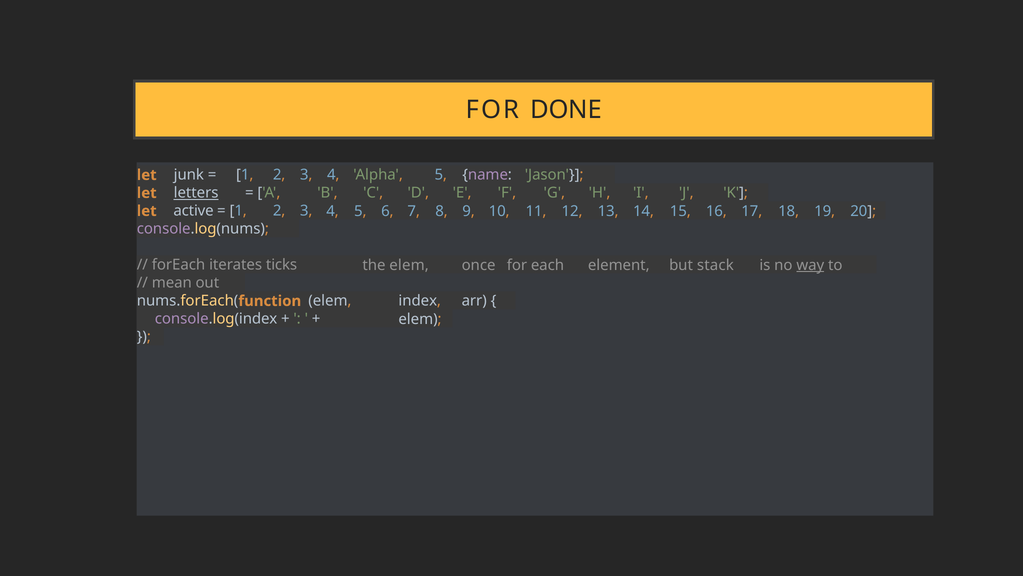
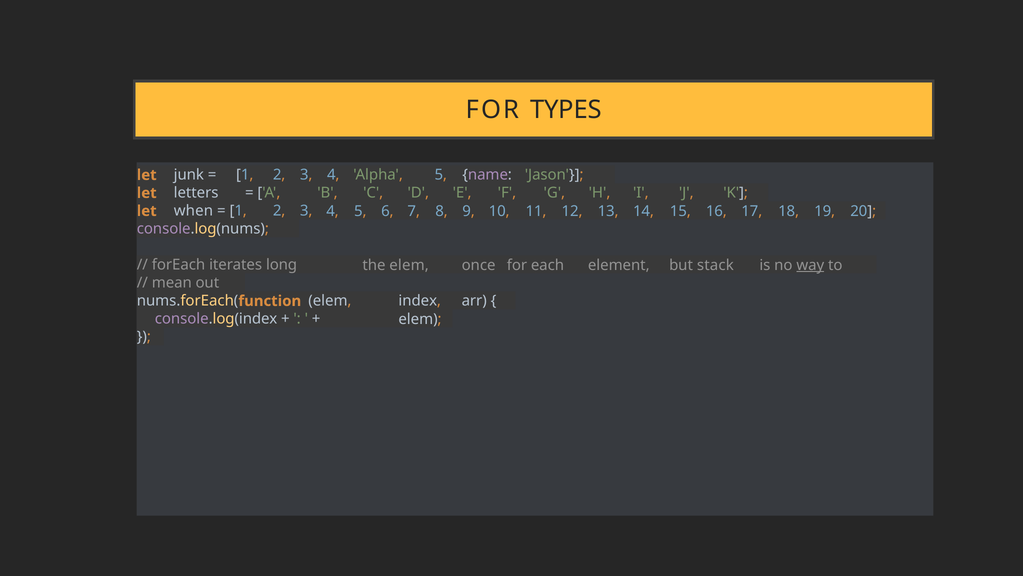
DONE: DONE -> TYPES (566, 110)
letters underline: present -> none (196, 193)
active: active -> when (193, 211)
ticks: ticks -> long (282, 265)
